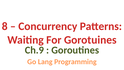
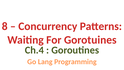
Ch.9: Ch.9 -> Ch.4 (34, 50)
